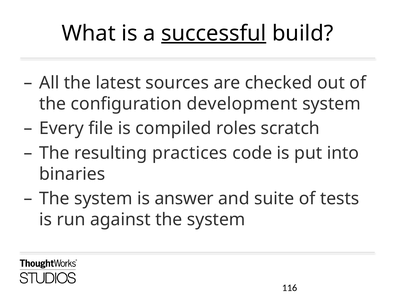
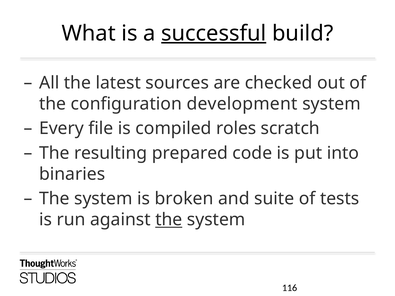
practices: practices -> prepared (190, 153)
answer: answer -> broken (184, 199)
the underline: none -> present (169, 220)
